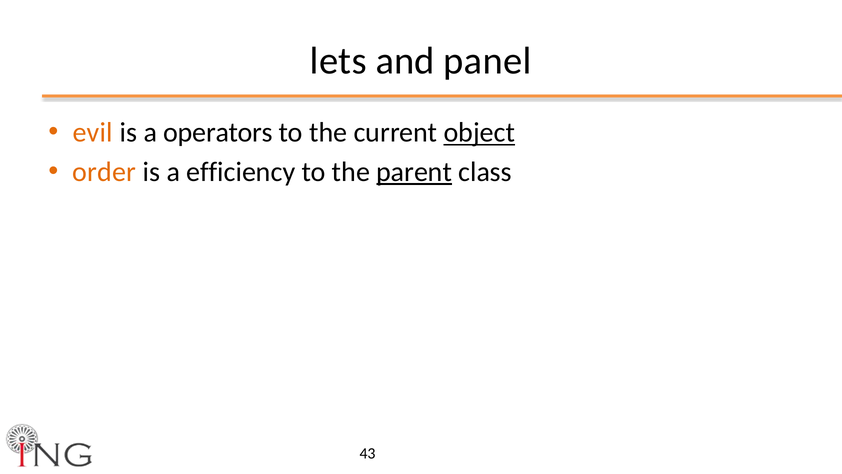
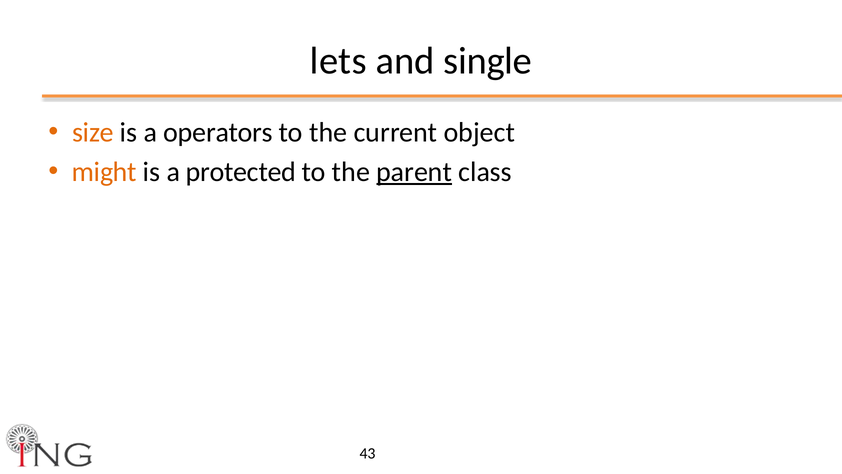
panel: panel -> single (488, 61)
evil: evil -> size (93, 132)
object underline: present -> none (479, 132)
order: order -> might (104, 172)
efficiency: efficiency -> protected (241, 172)
